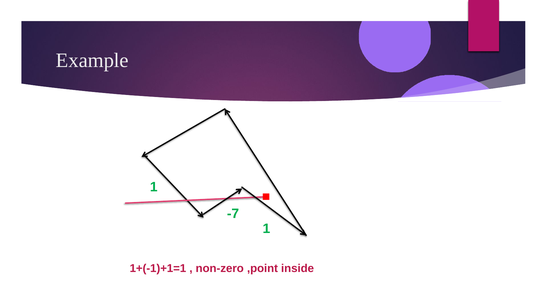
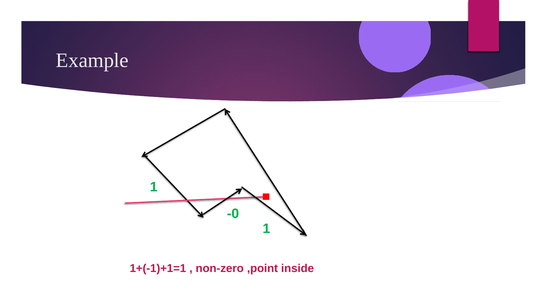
-7: -7 -> -0 (233, 214)
